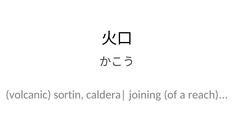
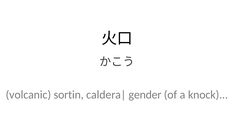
joining: joining -> gender (145, 94)
reach: reach -> knock (208, 94)
